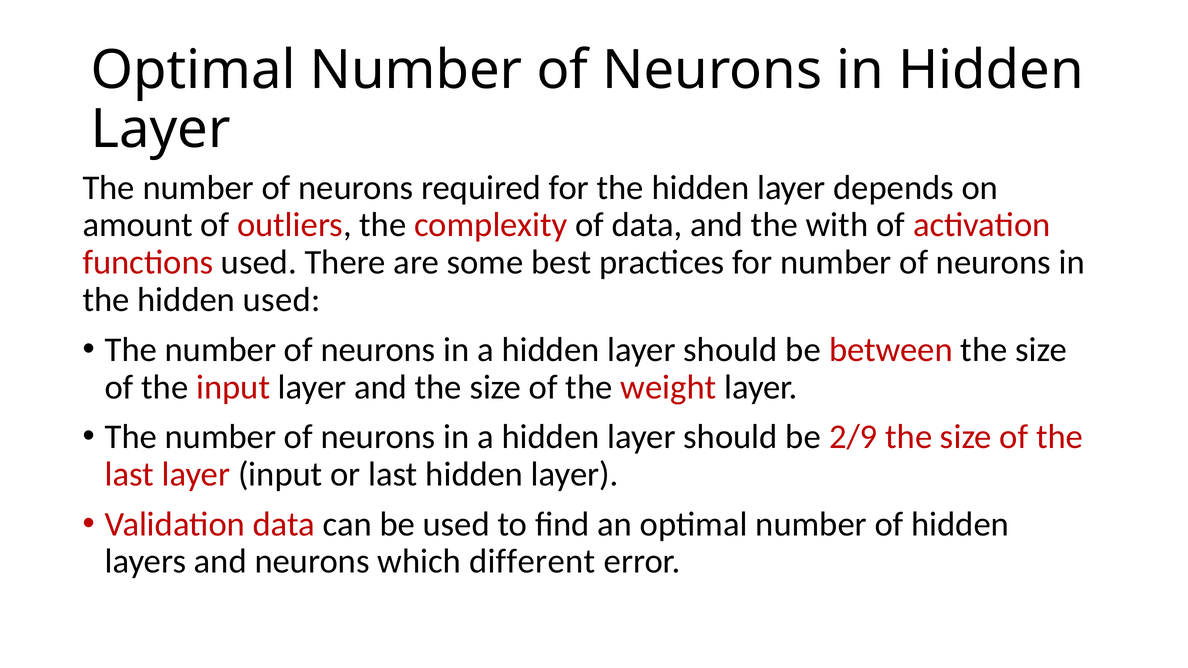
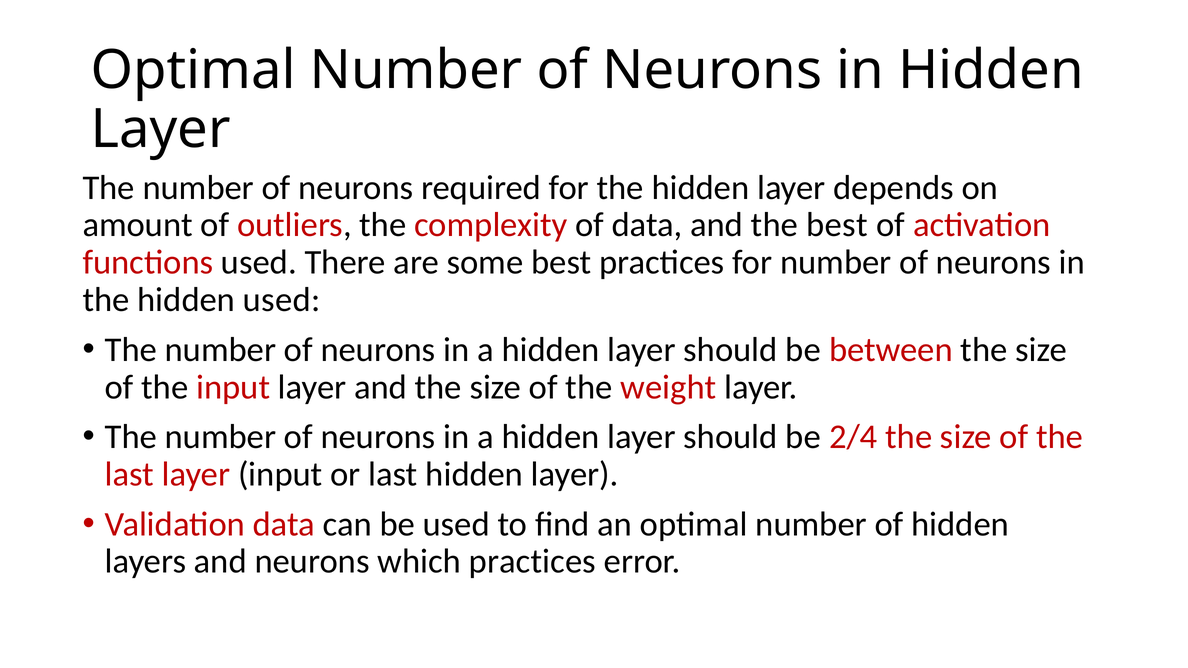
the with: with -> best (837, 225)
2/9: 2/9 -> 2/4 (853, 437)
which different: different -> practices (532, 562)
